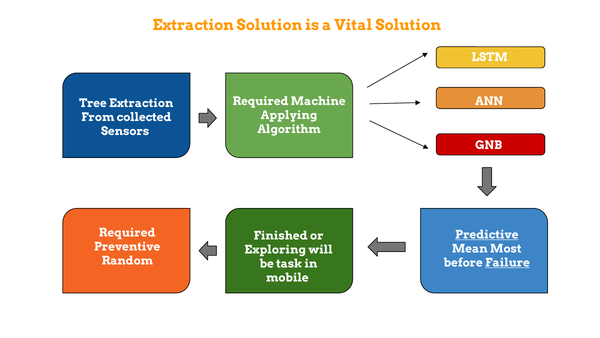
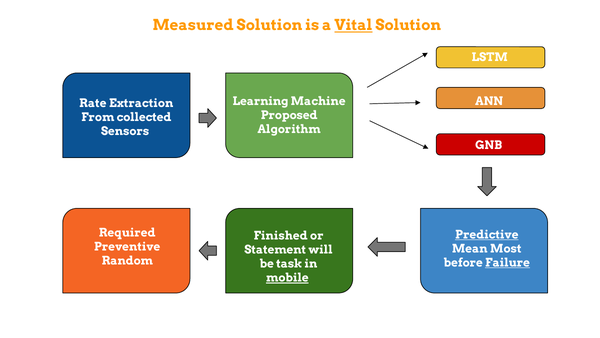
Extraction: Extraction -> Measured (193, 25)
Vital underline: none -> present (353, 25)
Required: Required -> Learning (261, 101)
Tree: Tree -> Rate (93, 103)
Applying: Applying -> Proposed (289, 115)
Exploring: Exploring -> Statement (275, 249)
mobile underline: none -> present (287, 278)
